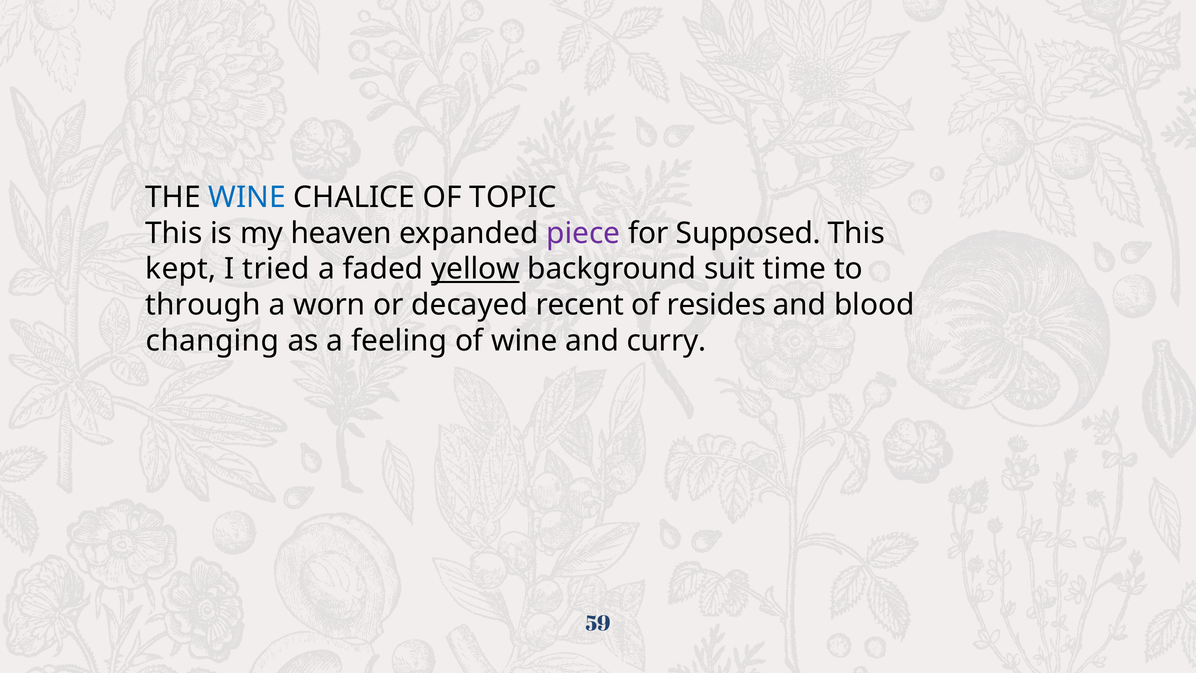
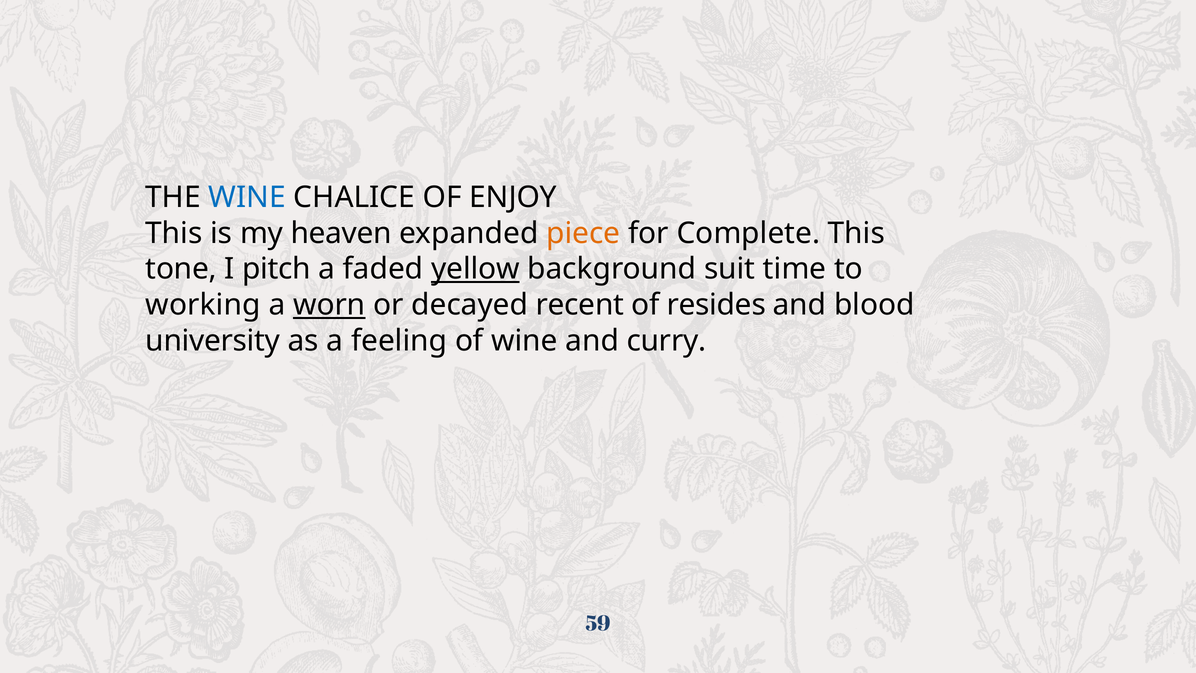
TOPIC: TOPIC -> ENJOY (513, 197)
piece colour: purple -> orange (583, 233)
Supposed: Supposed -> Complete (748, 233)
kept: kept -> tone (181, 269)
tried: tried -> pitch (276, 269)
through: through -> working (203, 305)
worn underline: none -> present (329, 305)
changing: changing -> university (213, 341)
